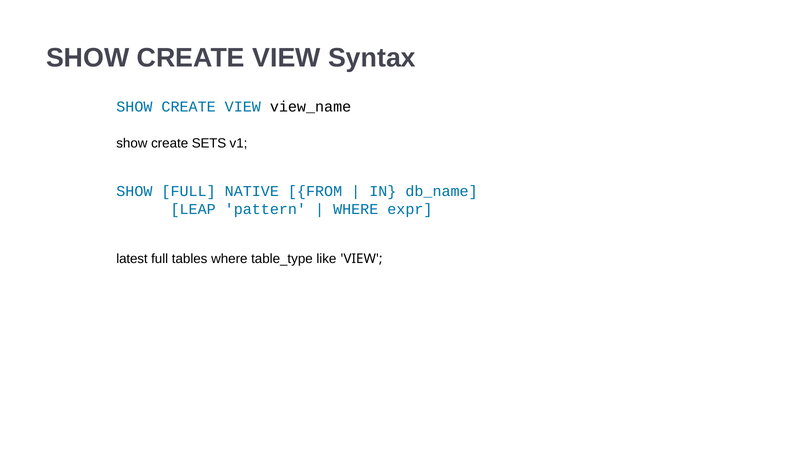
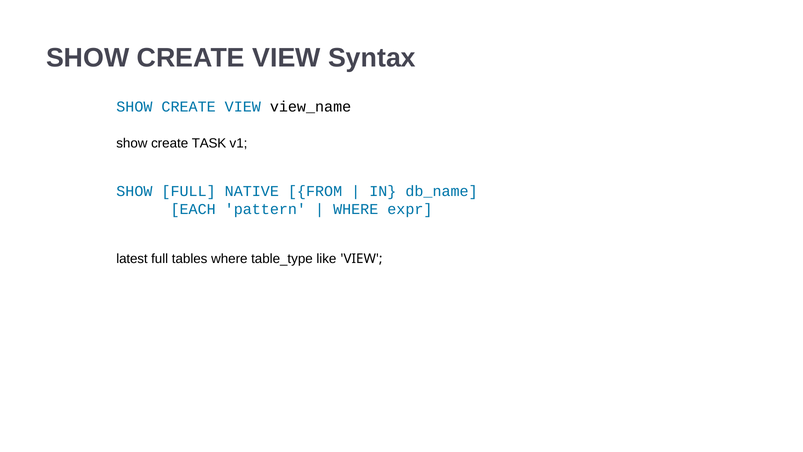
SETS: SETS -> TASK (209, 143)
LEAP: LEAP -> EACH (193, 209)
